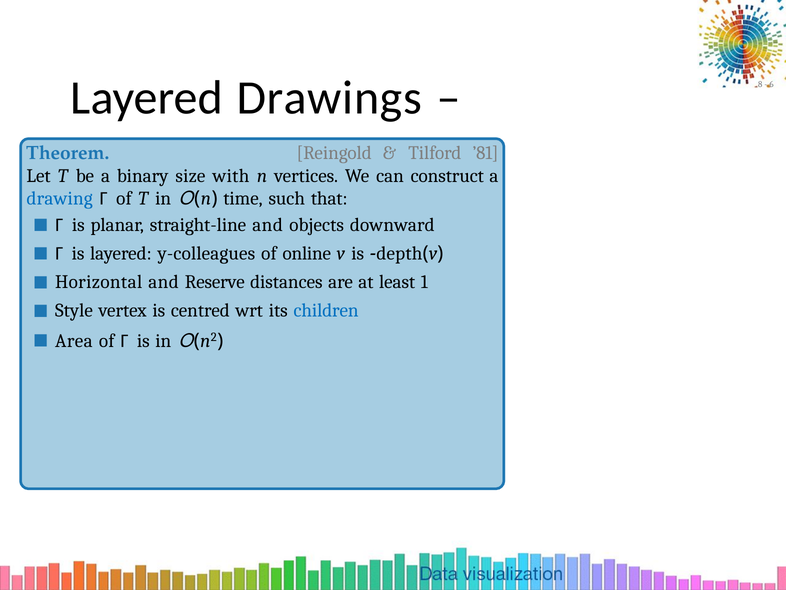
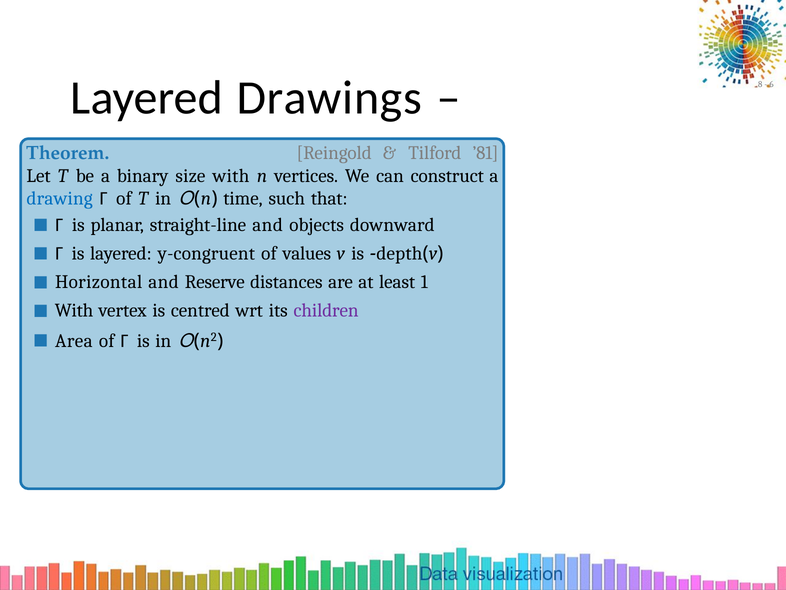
y-colleagues: y-colleagues -> y-congruent (206, 253)
online: online -> values (307, 253)
Style: Style -> With (74, 310)
children colour: blue -> purple (326, 310)
